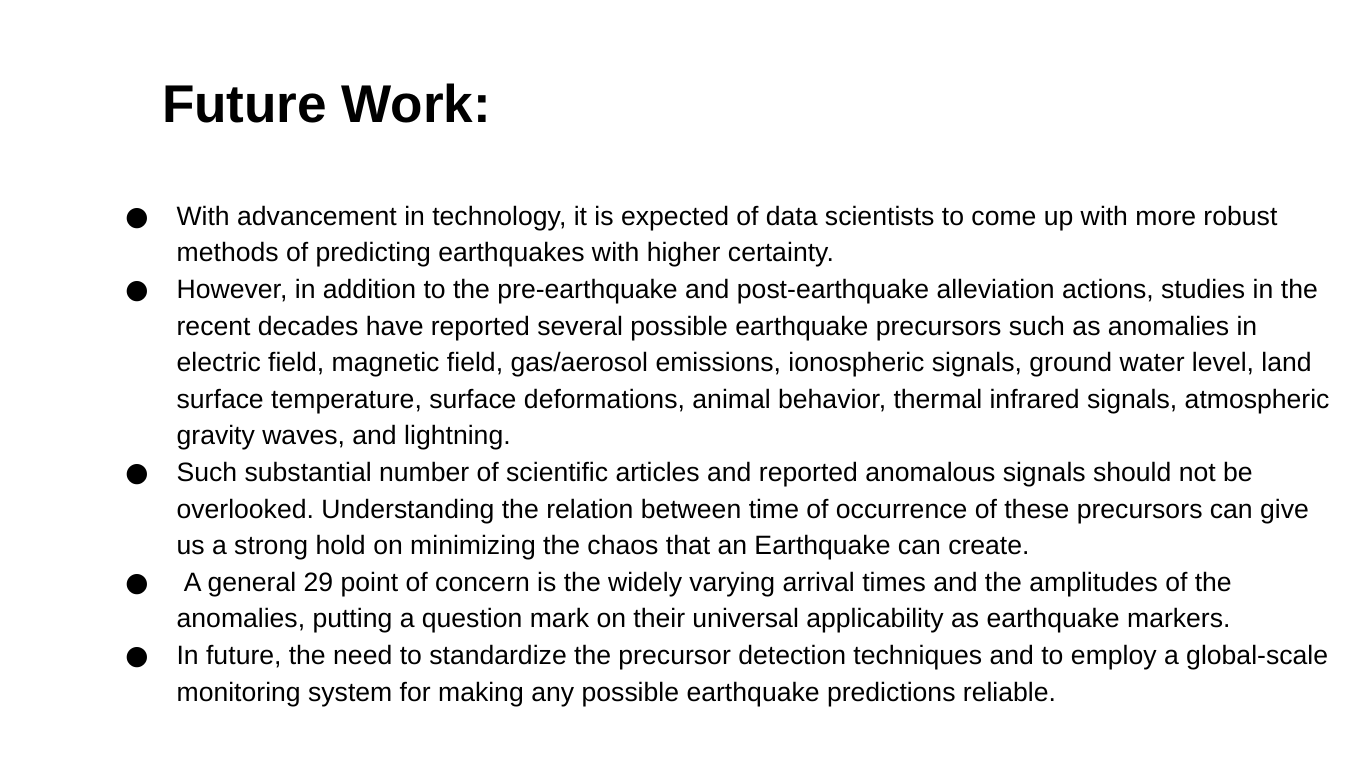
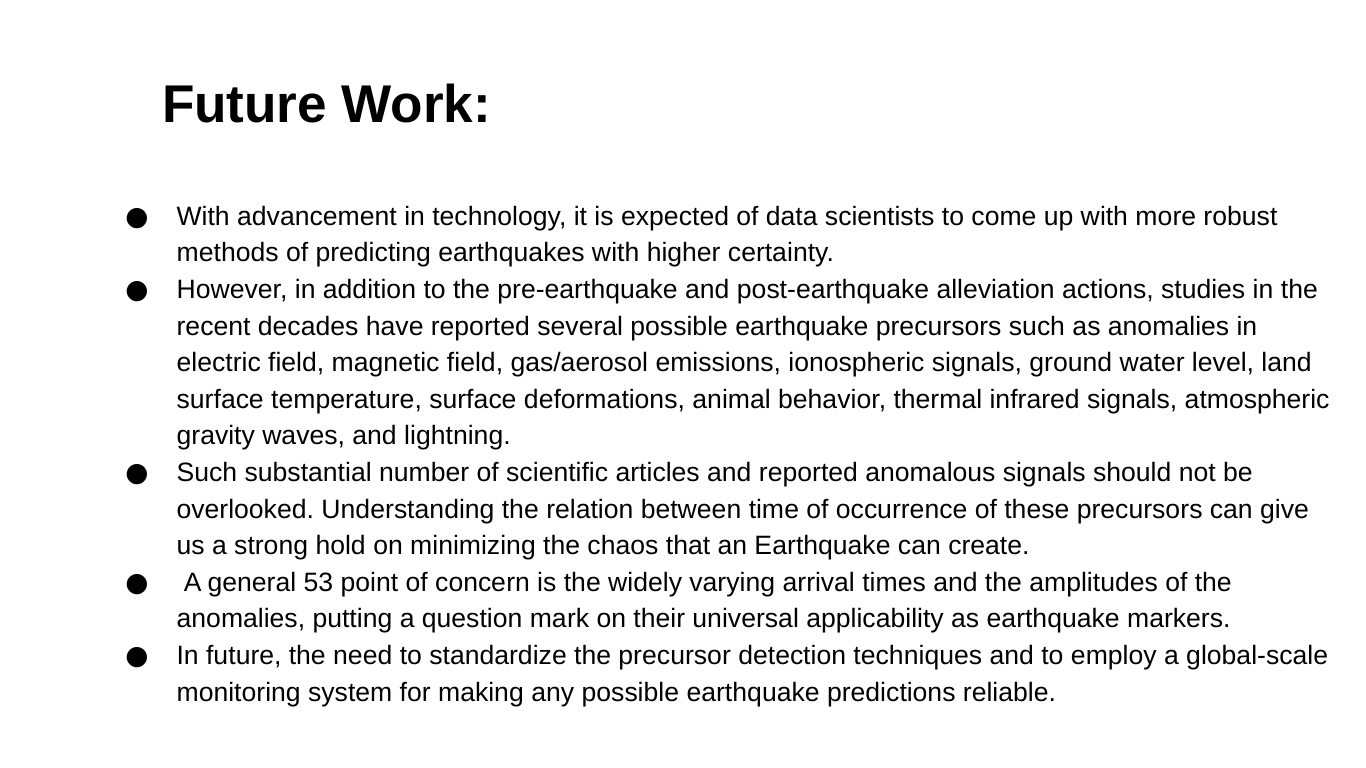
29: 29 -> 53 (318, 583)
